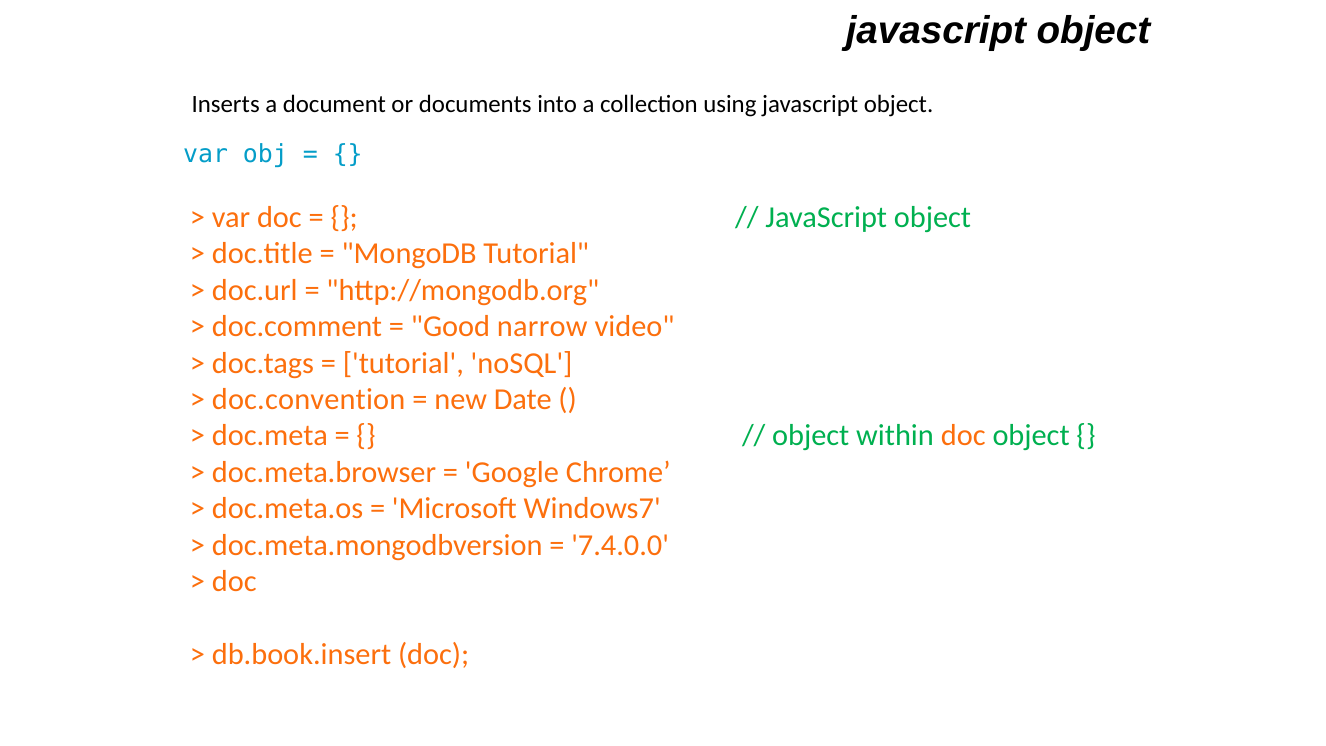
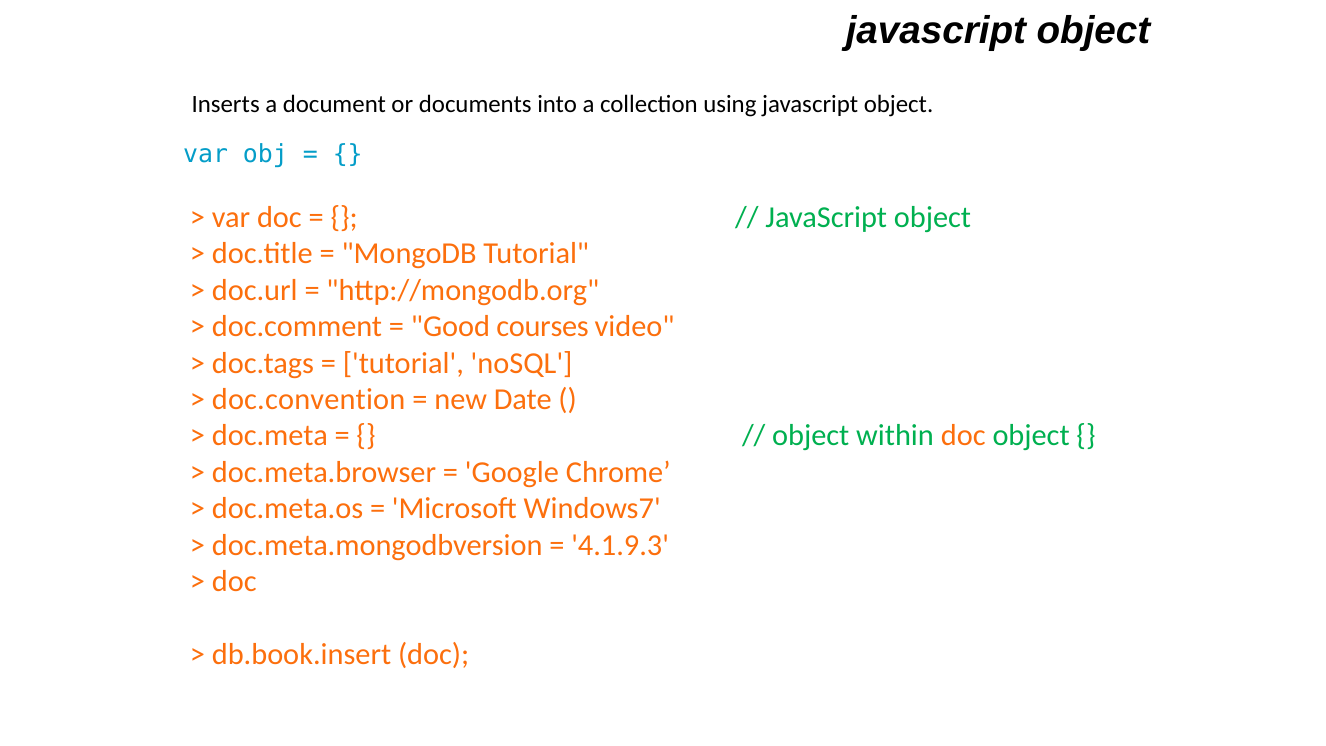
narrow: narrow -> courses (543, 327)
7.4.0.0: 7.4.0.0 -> 4.1.9.3 (620, 545)
